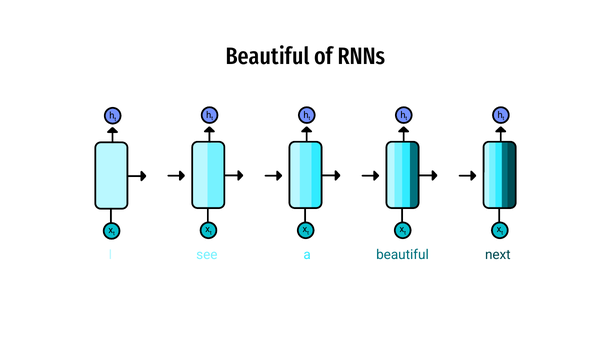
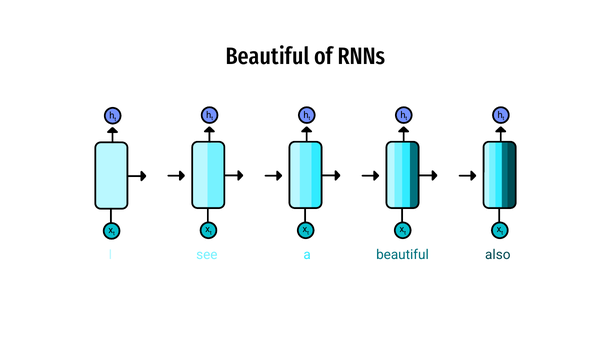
next: next -> also (498, 255)
